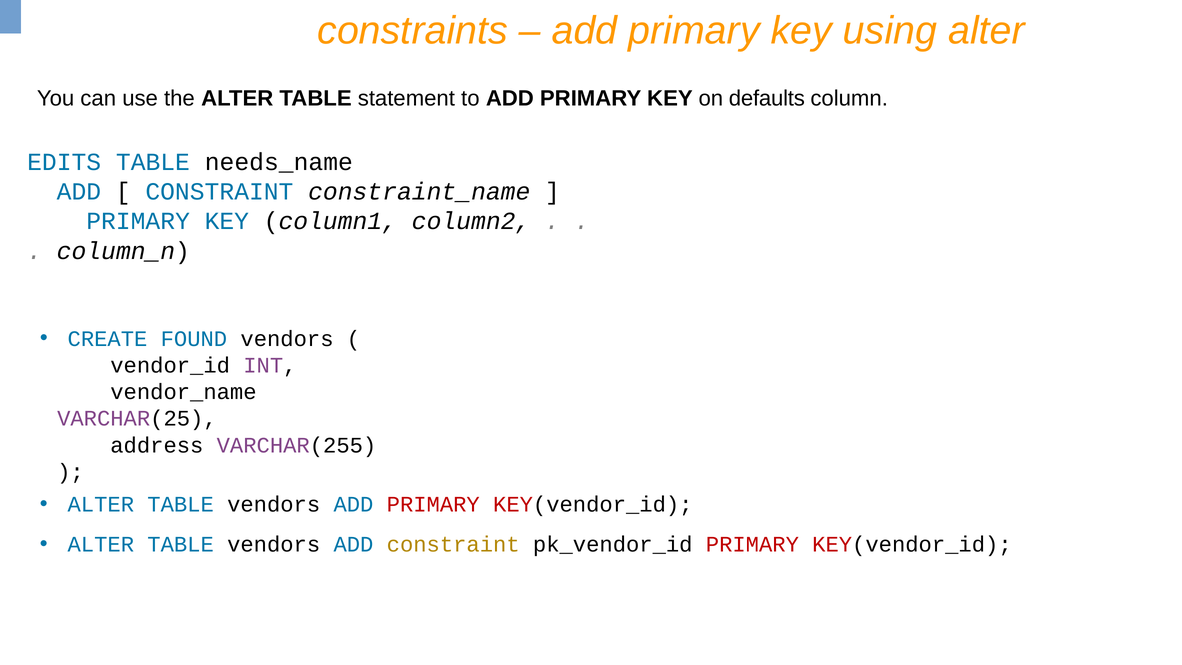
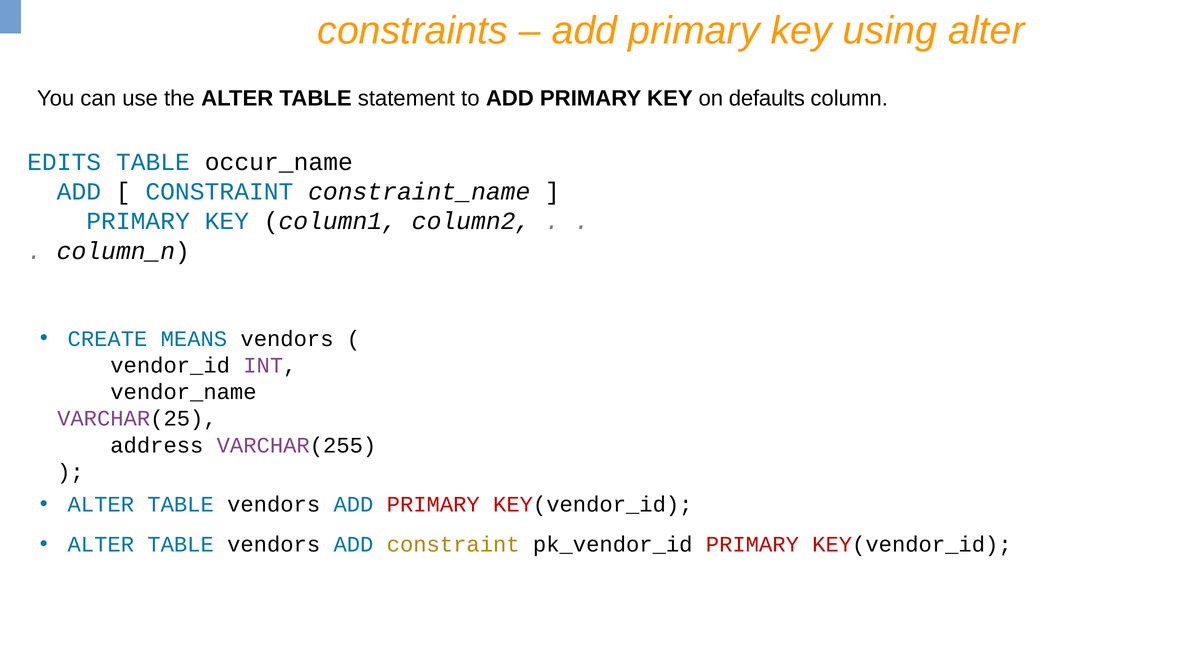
needs_name: needs_name -> occur_name (279, 162)
FOUND: FOUND -> MEANS (194, 339)
